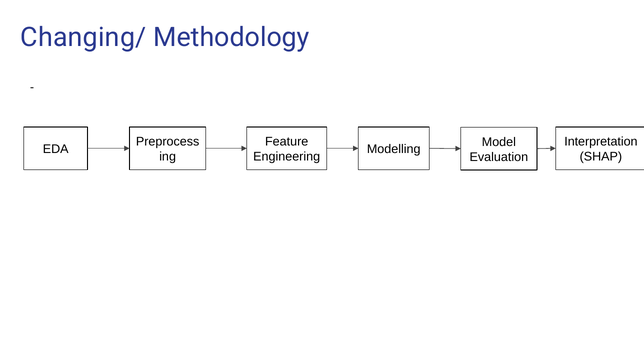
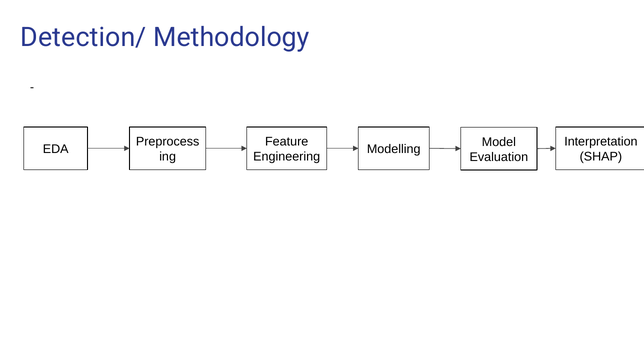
Changing/: Changing/ -> Detection/ (83, 38)
